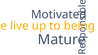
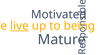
live underline: none -> present (19, 26)
